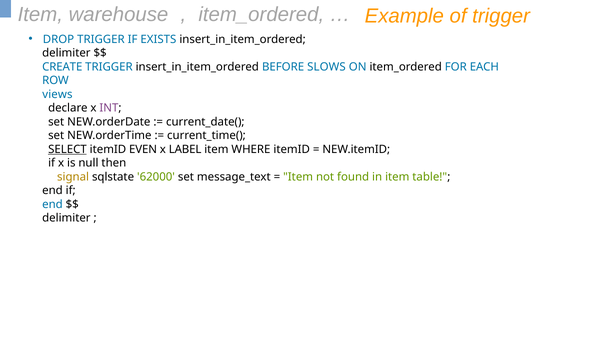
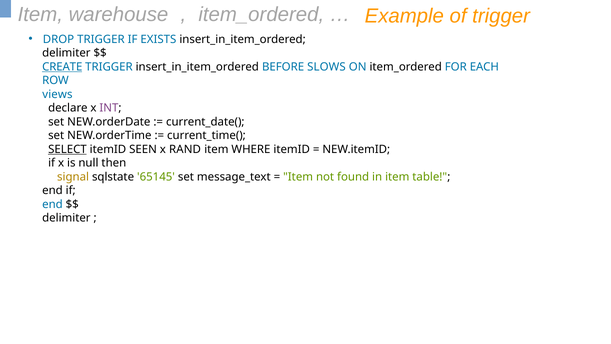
CREATE underline: none -> present (62, 67)
EVEN: EVEN -> SEEN (143, 149)
LABEL: LABEL -> RAND (185, 149)
62000: 62000 -> 65145 (156, 177)
